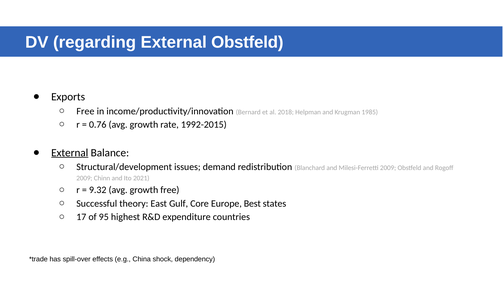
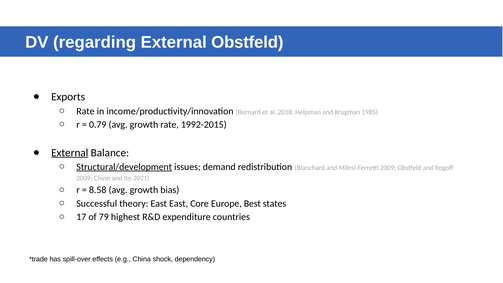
Free: Free -> Rate (85, 111)
0.76: 0.76 -> 0.79 (98, 125)
Structural/development underline: none -> present (124, 167)
9.32: 9.32 -> 8.58 (98, 190)
growth free: free -> bias (170, 190)
East Gulf: Gulf -> East (179, 203)
95: 95 -> 79 (104, 217)
